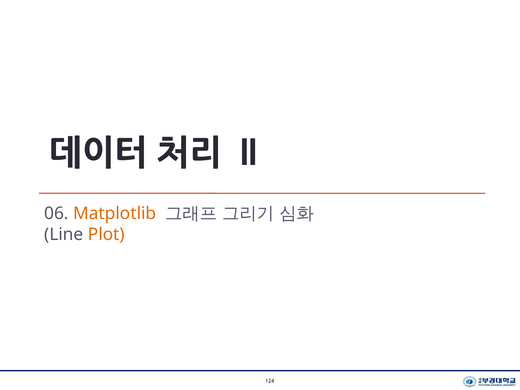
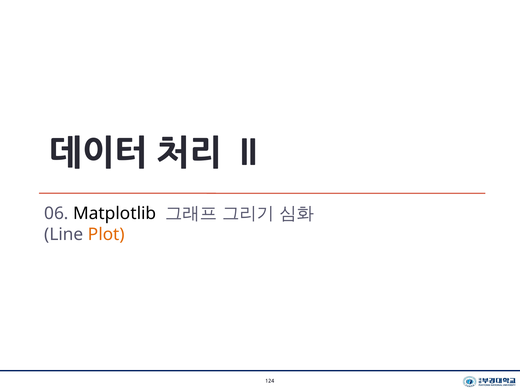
Matplotlib colour: orange -> black (115, 214)
